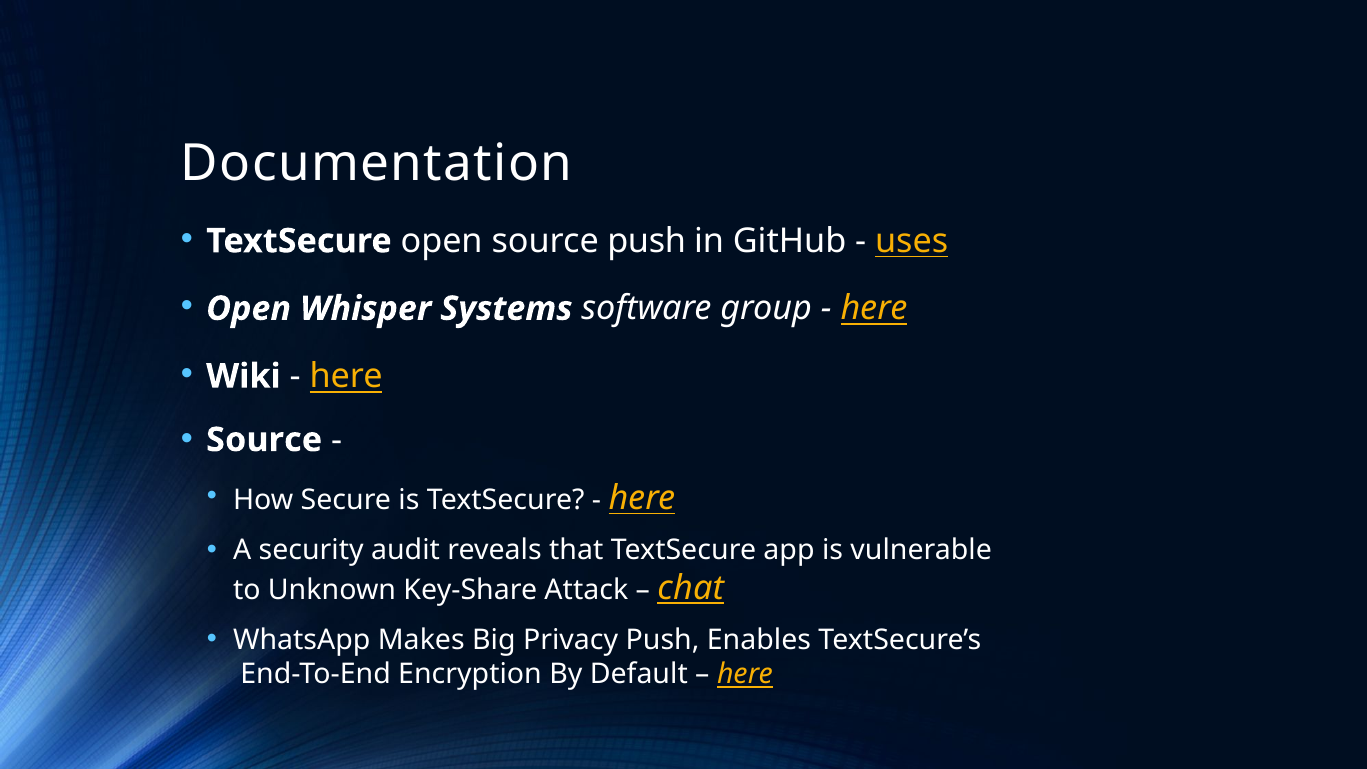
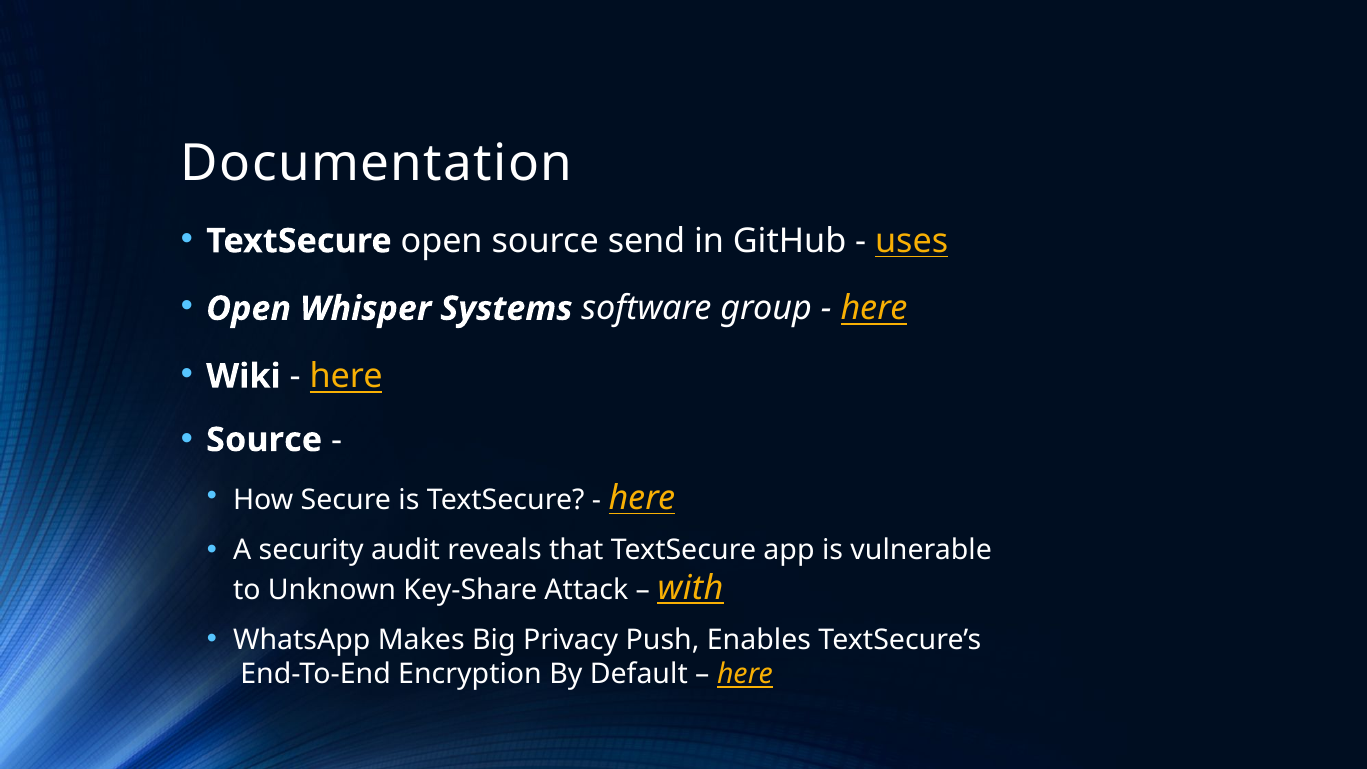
source push: push -> send (647, 241)
chat: chat -> with (691, 588)
